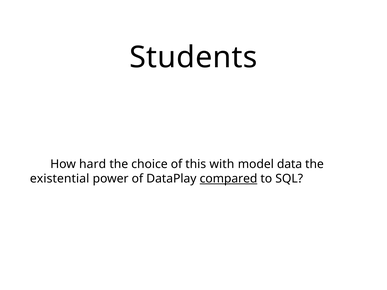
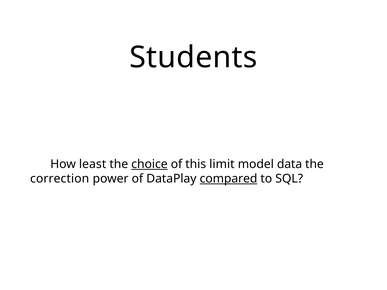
hard: hard -> least (93, 164)
choice underline: none -> present (149, 164)
with: with -> limit (222, 164)
existential: existential -> correction (60, 179)
